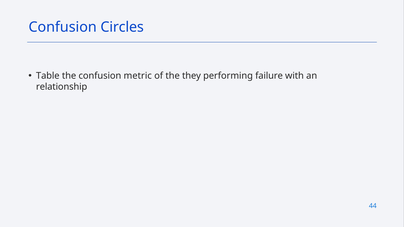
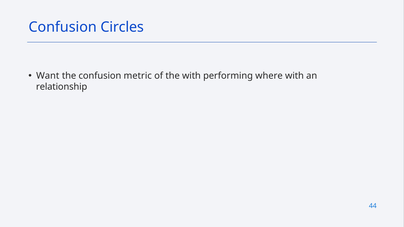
Table: Table -> Want (48, 76)
the they: they -> with (191, 76)
failure: failure -> where (269, 76)
